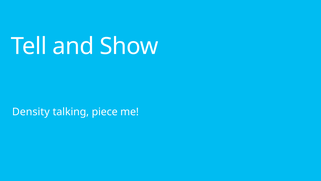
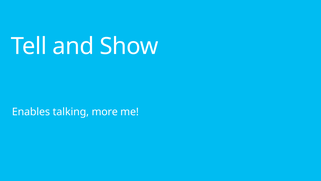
Density: Density -> Enables (31, 112)
piece: piece -> more (105, 112)
